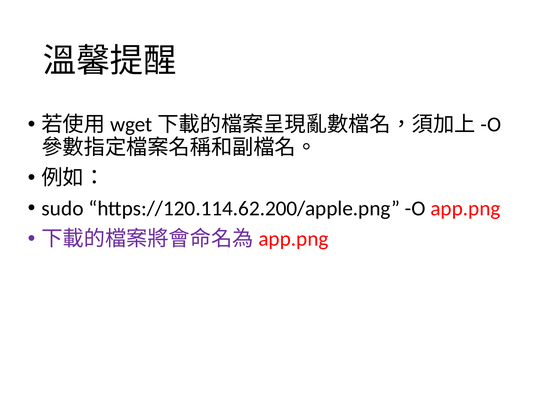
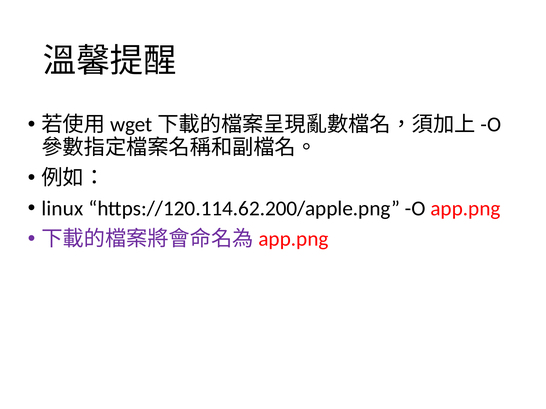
sudo: sudo -> linux (62, 209)
